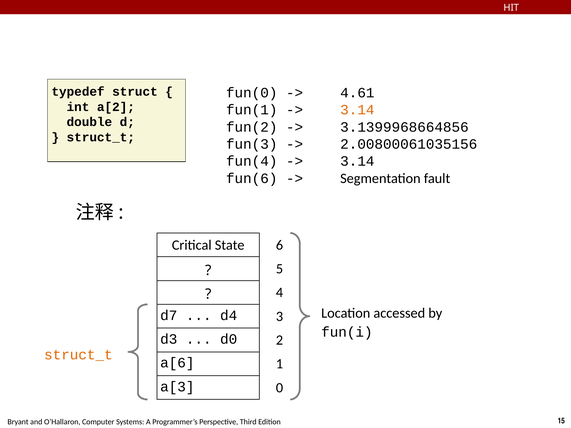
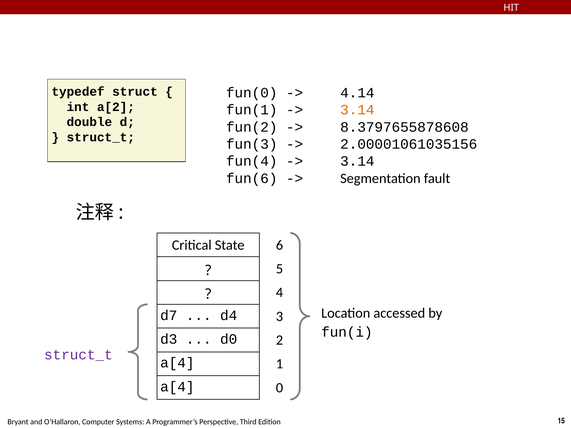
4.61: 4.61 -> 4.14 (357, 93)
3.1399968664856: 3.1399968664856 -> 8.3797655878608 (404, 127)
2.00800061035156: 2.00800061035156 -> 2.00001061035156 (409, 144)
struct_t colour: orange -> purple (78, 355)
a[6: a[6 -> a[4 (177, 363)
a[3: a[3 -> a[4 (177, 387)
